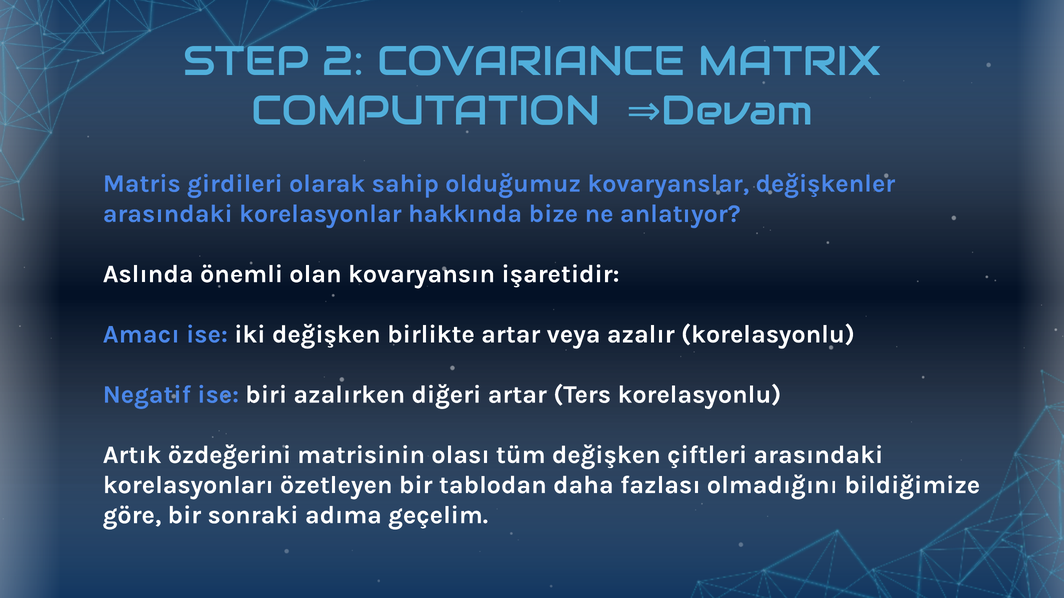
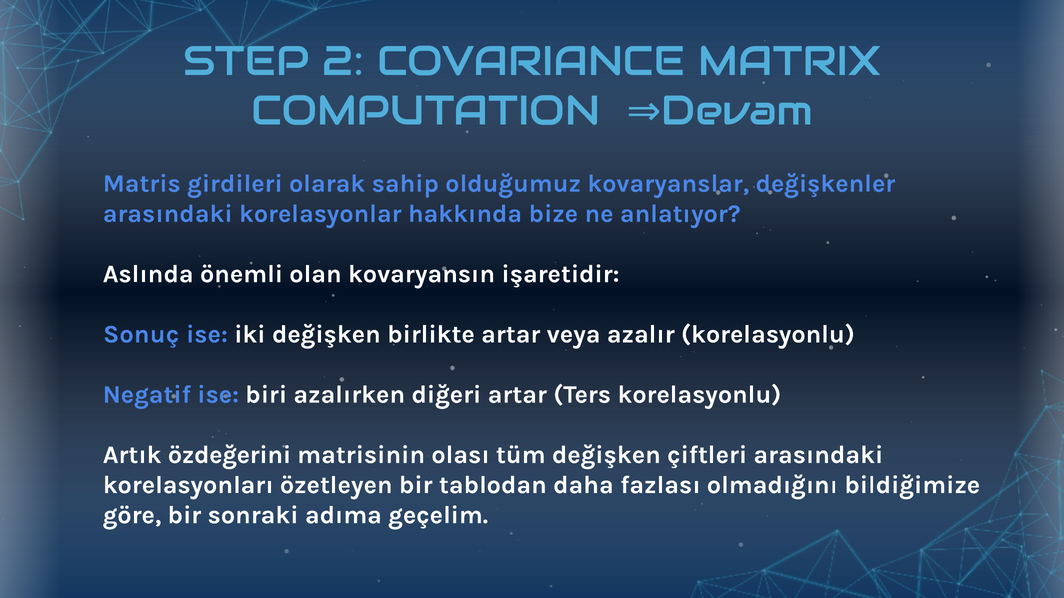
Amacı: Amacı -> Sonuç (141, 334)
